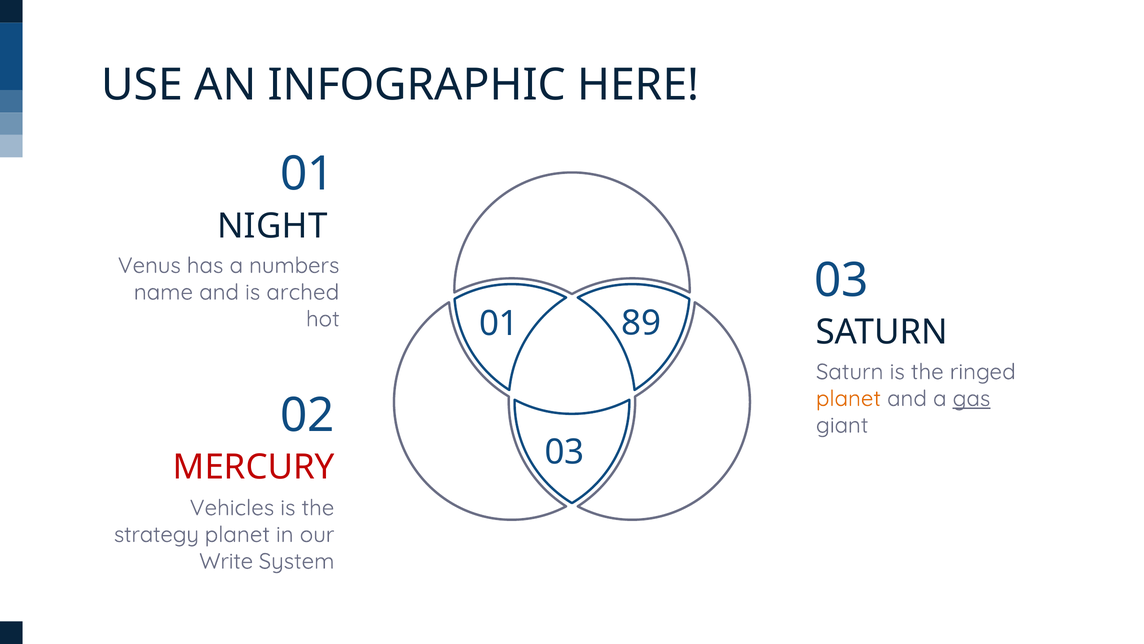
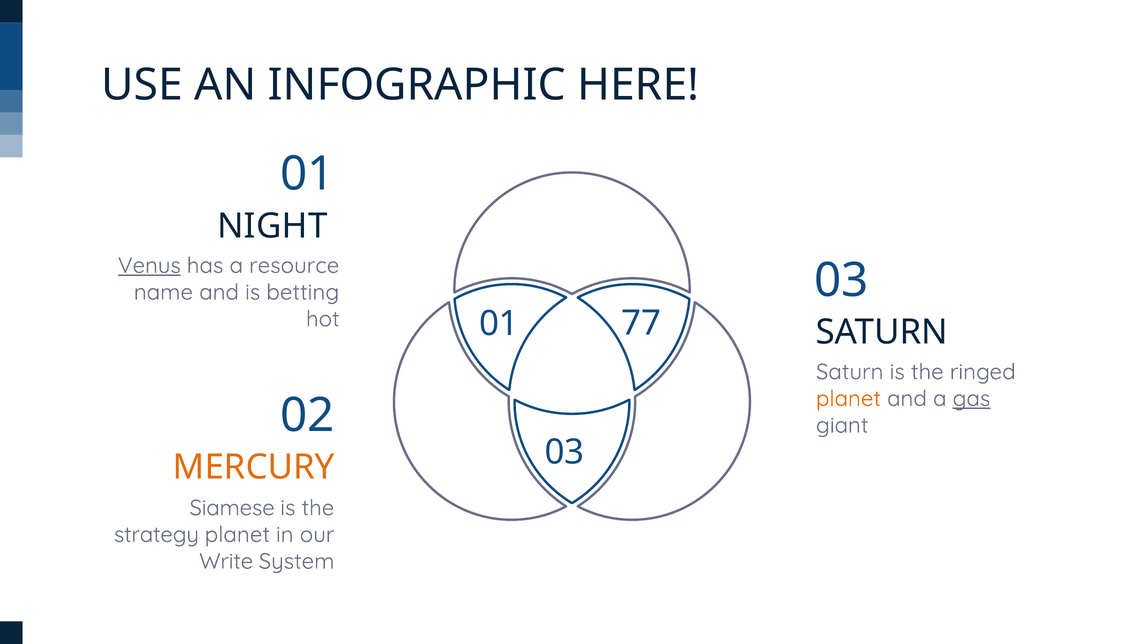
Venus underline: none -> present (149, 265)
numbers: numbers -> resource (294, 265)
arched: arched -> betting (303, 292)
89: 89 -> 77 (641, 323)
MERCURY colour: red -> orange (254, 467)
Vehicles: Vehicles -> Siamese (232, 508)
